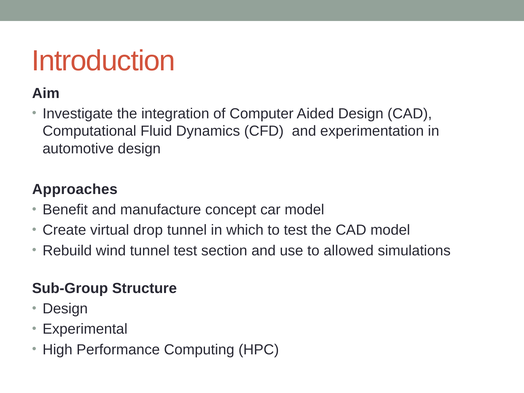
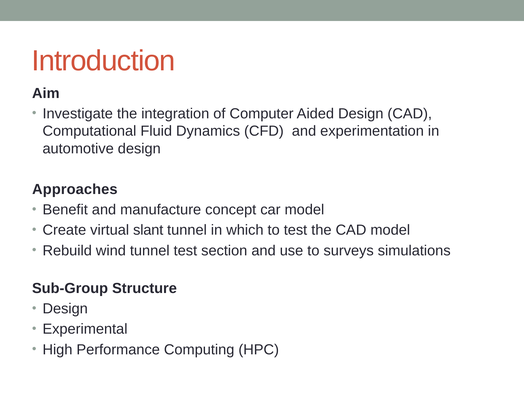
drop: drop -> slant (148, 230)
allowed: allowed -> surveys (349, 251)
